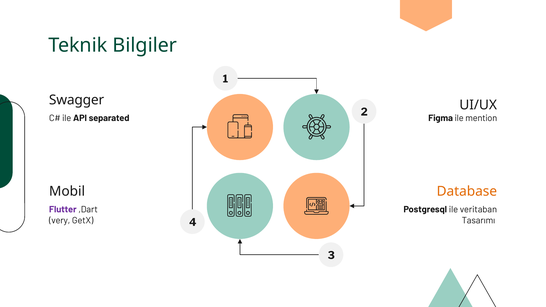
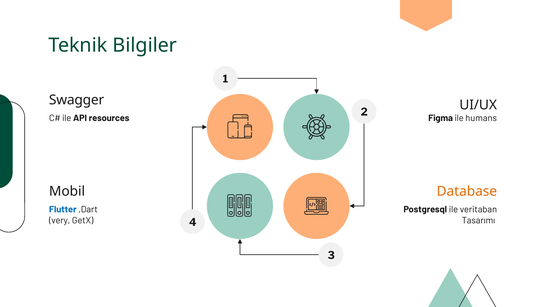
separated: separated -> resources (109, 118)
mention: mention -> humans (481, 118)
Flutter colour: purple -> blue (63, 210)
